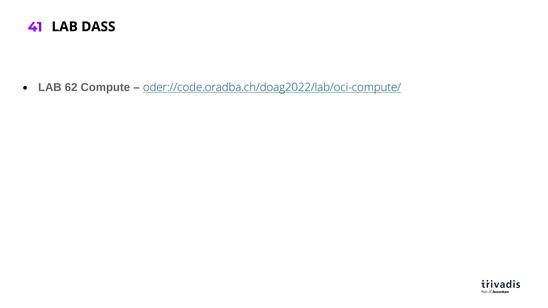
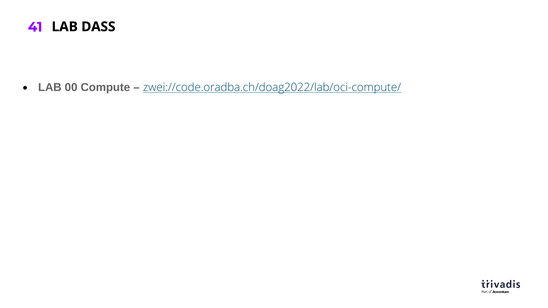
62: 62 -> 00 (71, 88)
oder://code.oradba.ch/doag2022/lab/oci-compute/: oder://code.oradba.ch/doag2022/lab/oci-compute/ -> zwei://code.oradba.ch/doag2022/lab/oci-compute/ (272, 88)
